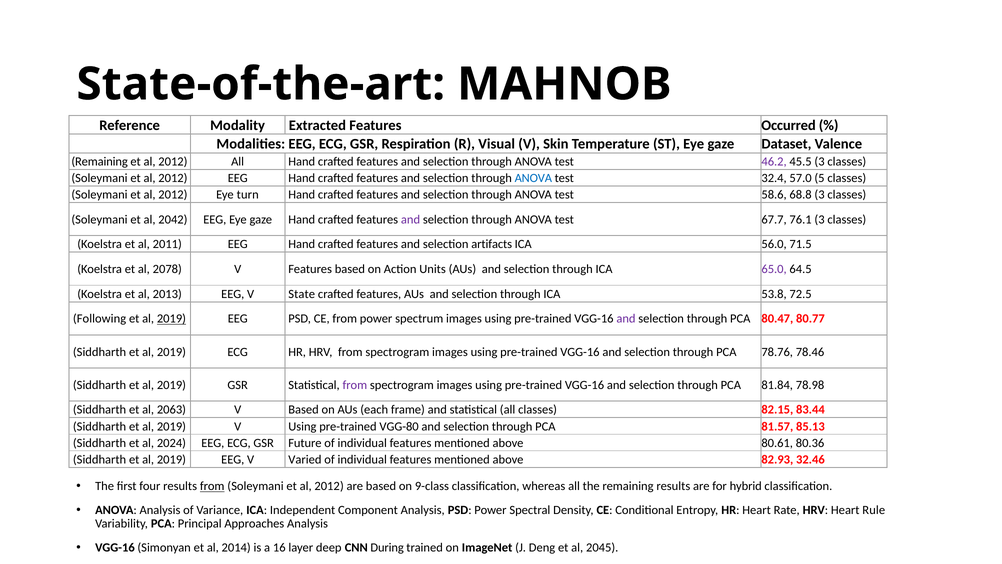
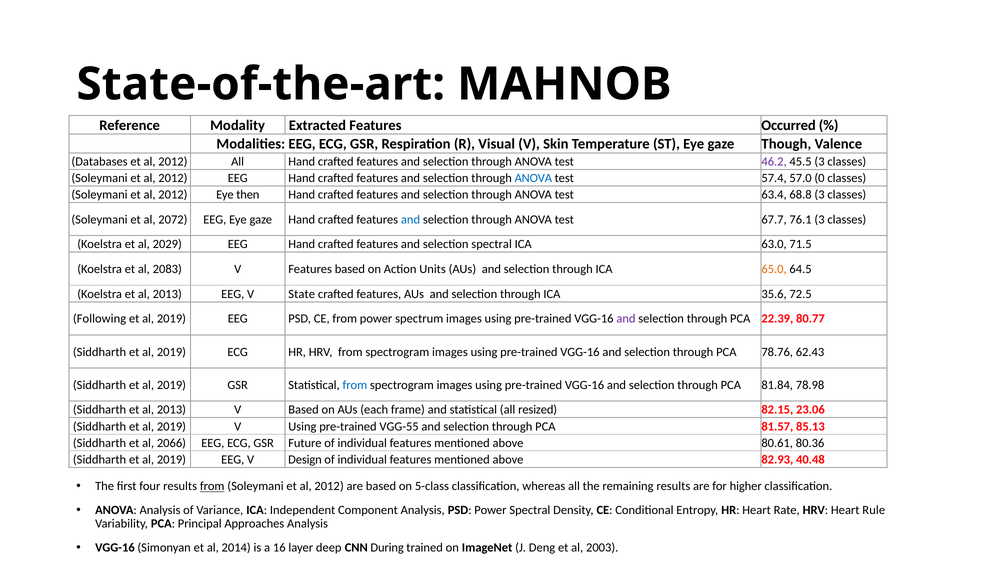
Dataset: Dataset -> Though (786, 144)
Remaining: Remaining -> Databases (100, 161)
32.4: 32.4 -> 57.4 (774, 178)
5: 5 -> 0 (819, 178)
turn: turn -> then (248, 195)
58.6: 58.6 -> 63.4 (774, 195)
2042: 2042 -> 2072 (173, 219)
and colour: purple -> blue (411, 219)
2011: 2011 -> 2029 (167, 244)
selection artifacts: artifacts -> spectral (492, 244)
56.0: 56.0 -> 63.0 (774, 244)
2078: 2078 -> 2083 (167, 269)
65.0 colour: purple -> orange (774, 269)
53.8: 53.8 -> 35.6 (774, 294)
2019 underline: present -> none (171, 319)
80.47: 80.47 -> 22.39 (777, 319)
78.46: 78.46 -> 62.43 (810, 352)
from colour: purple -> blue (355, 385)
Siddharth et al 2063: 2063 -> 2013 (171, 410)
all classes: classes -> resized (538, 410)
83.44: 83.44 -> 23.06 (810, 410)
VGG-80: VGG-80 -> VGG-55 (399, 426)
2024: 2024 -> 2066 (171, 443)
Varied: Varied -> Design (305, 459)
32.46: 32.46 -> 40.48 (810, 459)
9-class: 9-class -> 5-class (432, 486)
hybrid: hybrid -> higher (746, 486)
2045: 2045 -> 2003 (602, 547)
